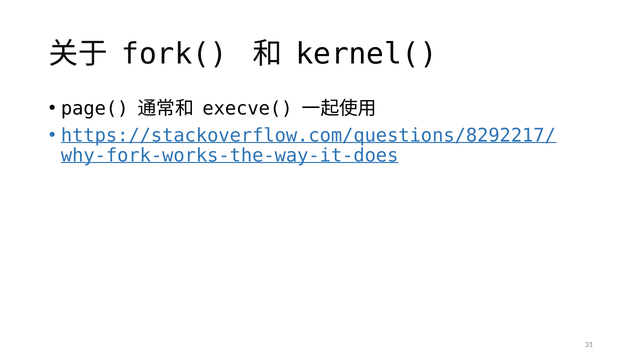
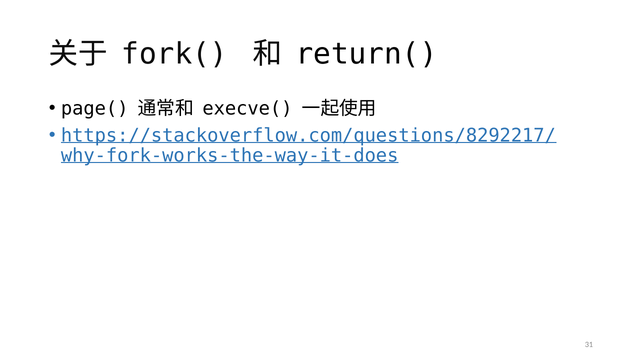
kernel(: kernel( -> return( (367, 54)
